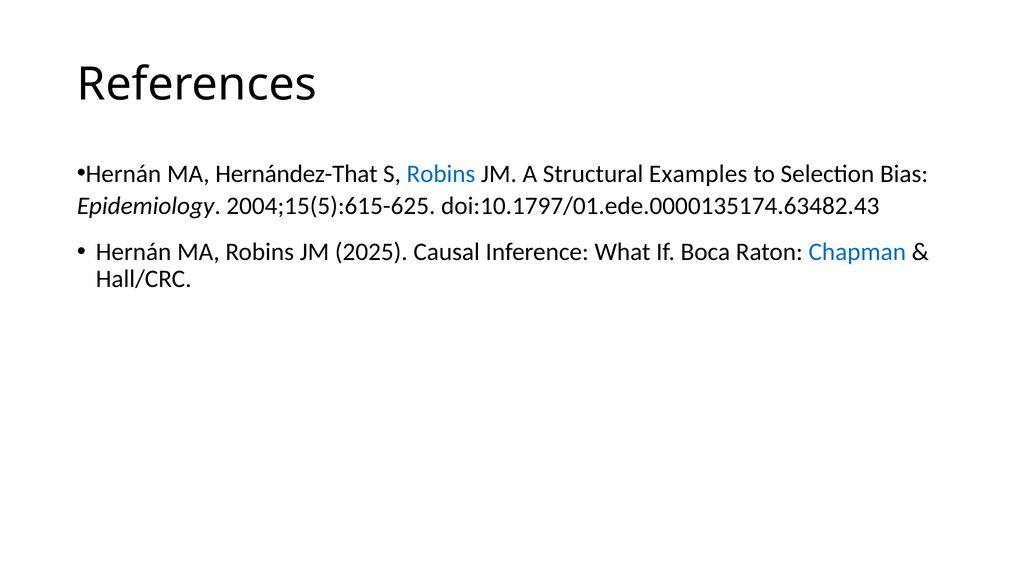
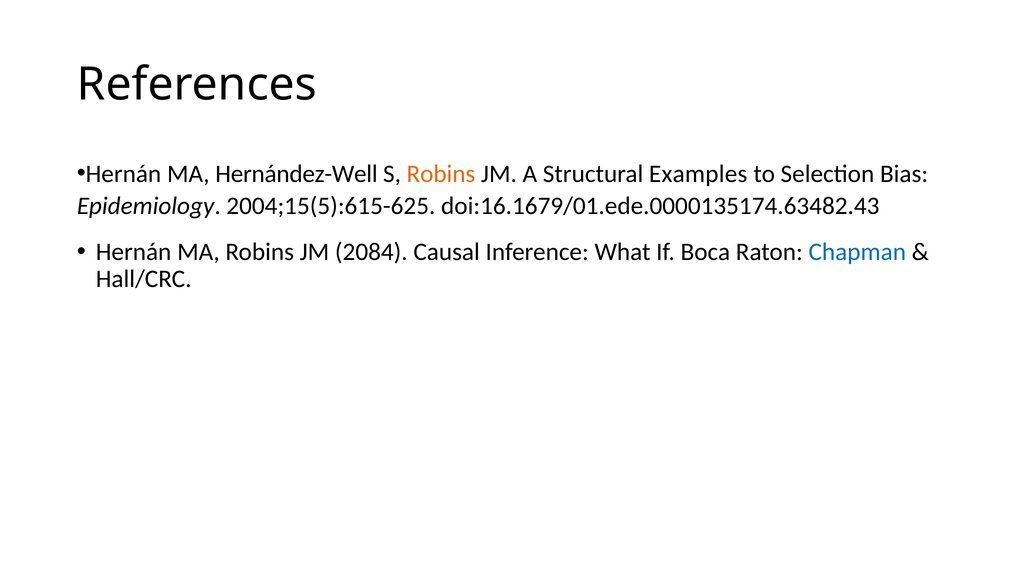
Hernández-That: Hernández-That -> Hernández-Well (296, 174)
Robins colour: blue -> orange (441, 174)
doi:10.1797/01.ede.0000135174.63482.43: doi:10.1797/01.ede.0000135174.63482.43 -> doi:16.1679/01.ede.0000135174.63482.43 (660, 206)
2025: 2025 -> 2084 (371, 252)
